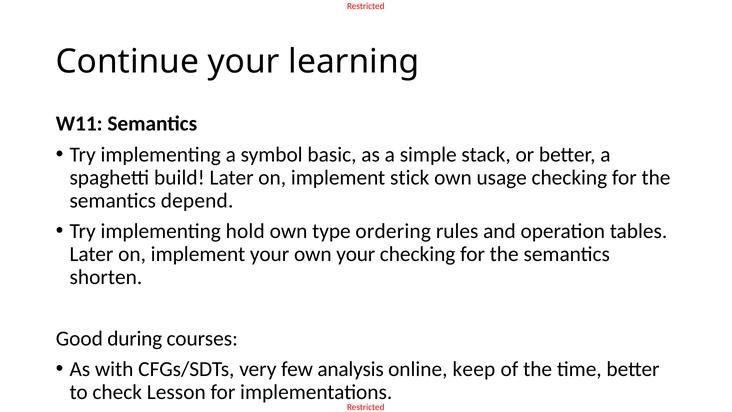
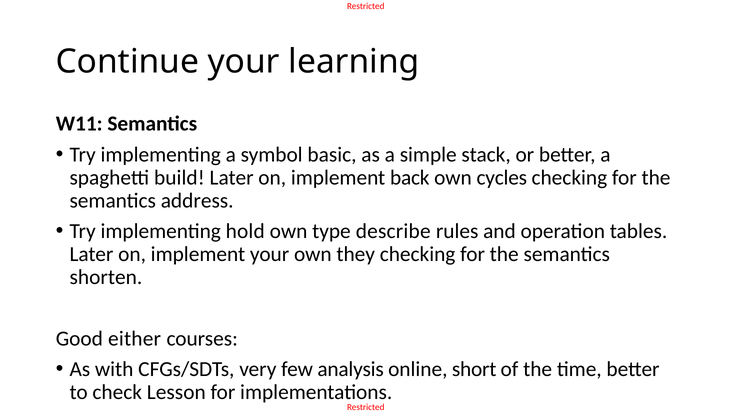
stick: stick -> back (410, 177)
usage: usage -> cycles (502, 177)
depend: depend -> address (197, 200)
ordering: ordering -> describe (393, 231)
own your: your -> they (356, 254)
during: during -> either (135, 338)
keep: keep -> short (474, 369)
